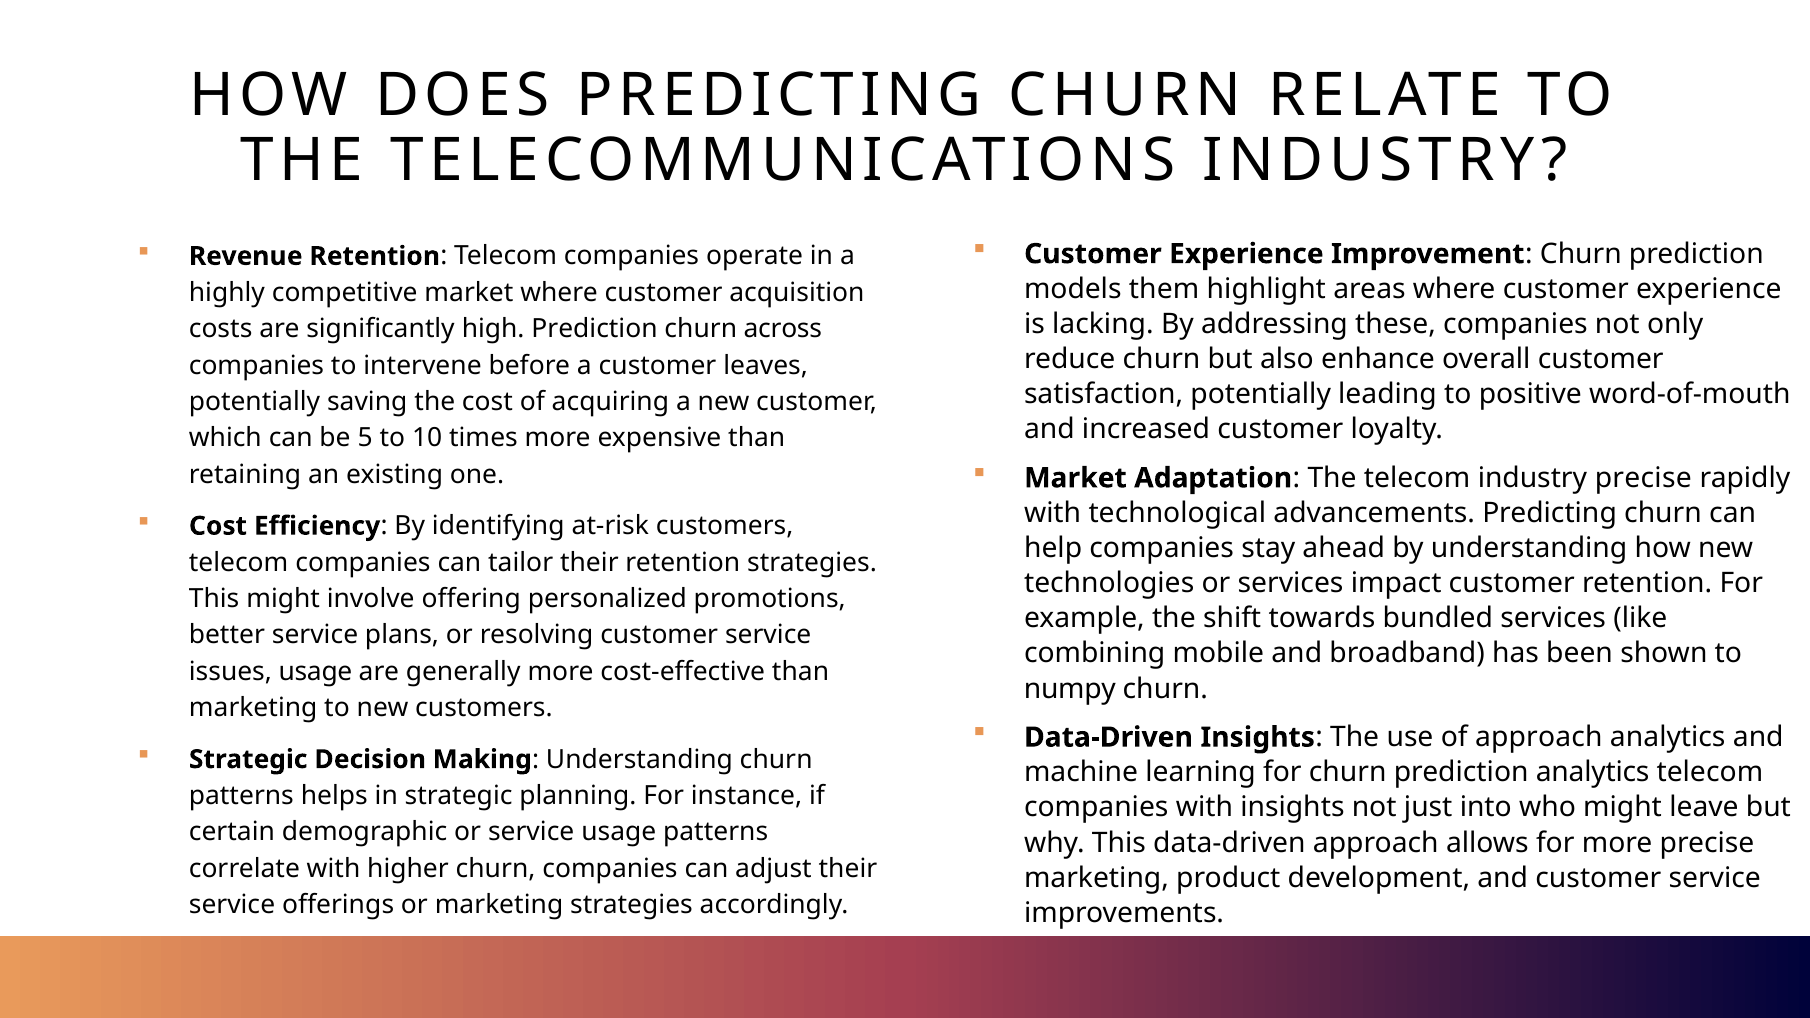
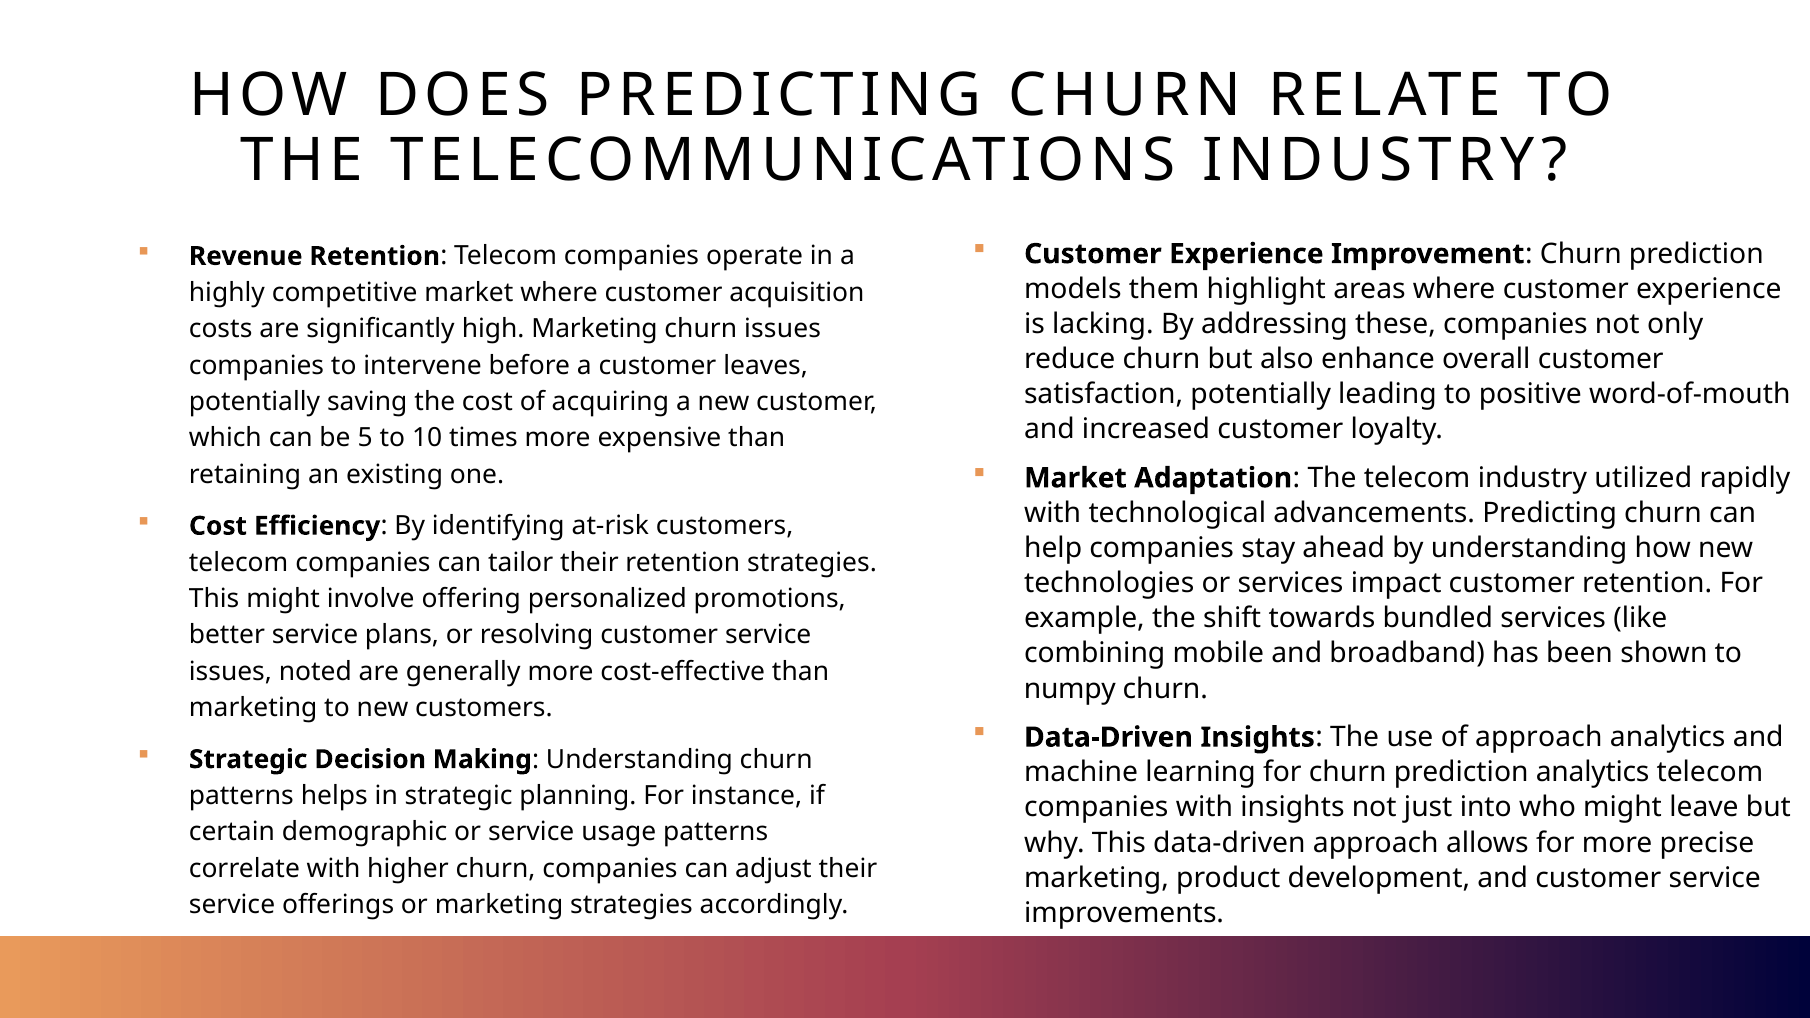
high Prediction: Prediction -> Marketing (595, 329)
churn across: across -> issues (783, 329)
industry precise: precise -> utilized (1643, 478)
issues usage: usage -> noted (315, 672)
